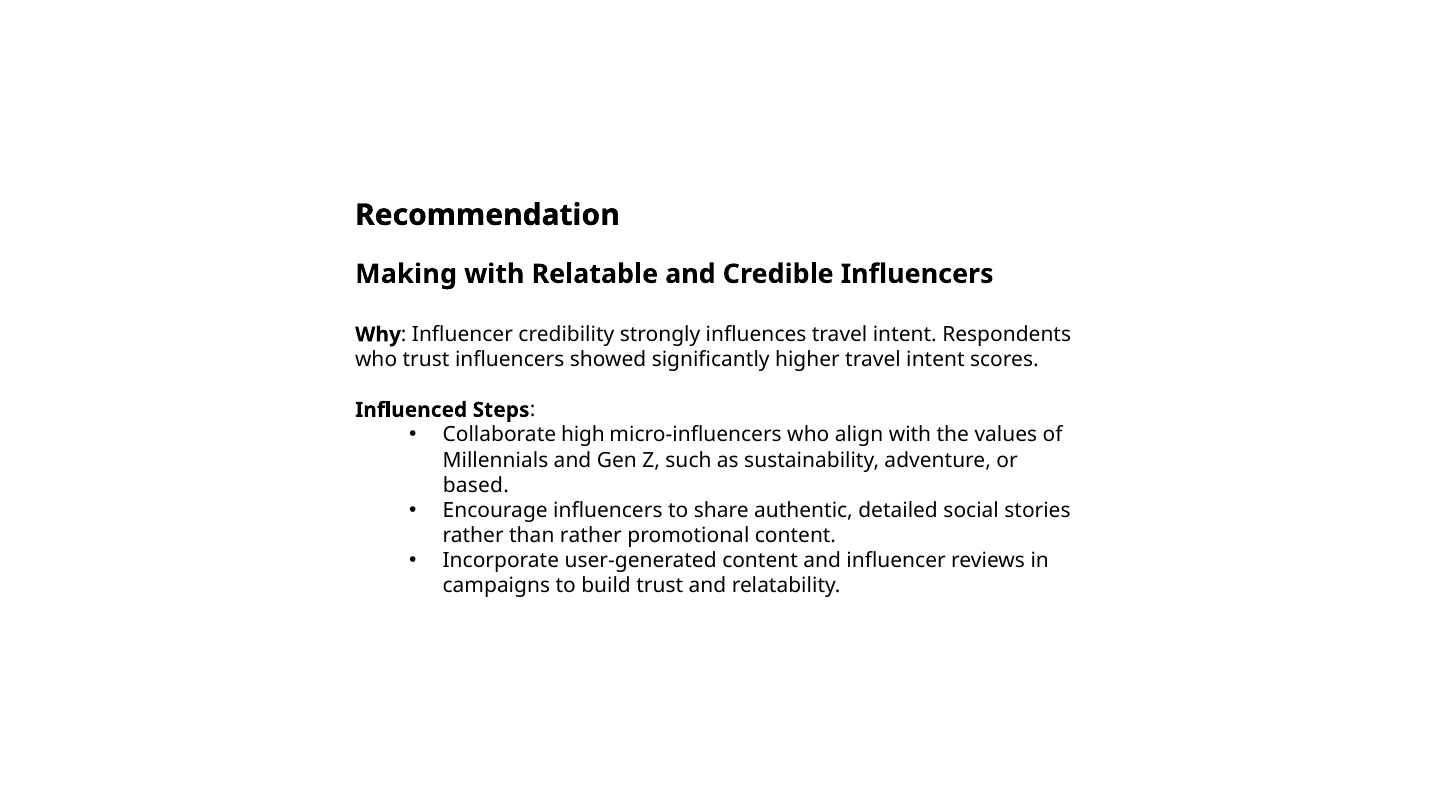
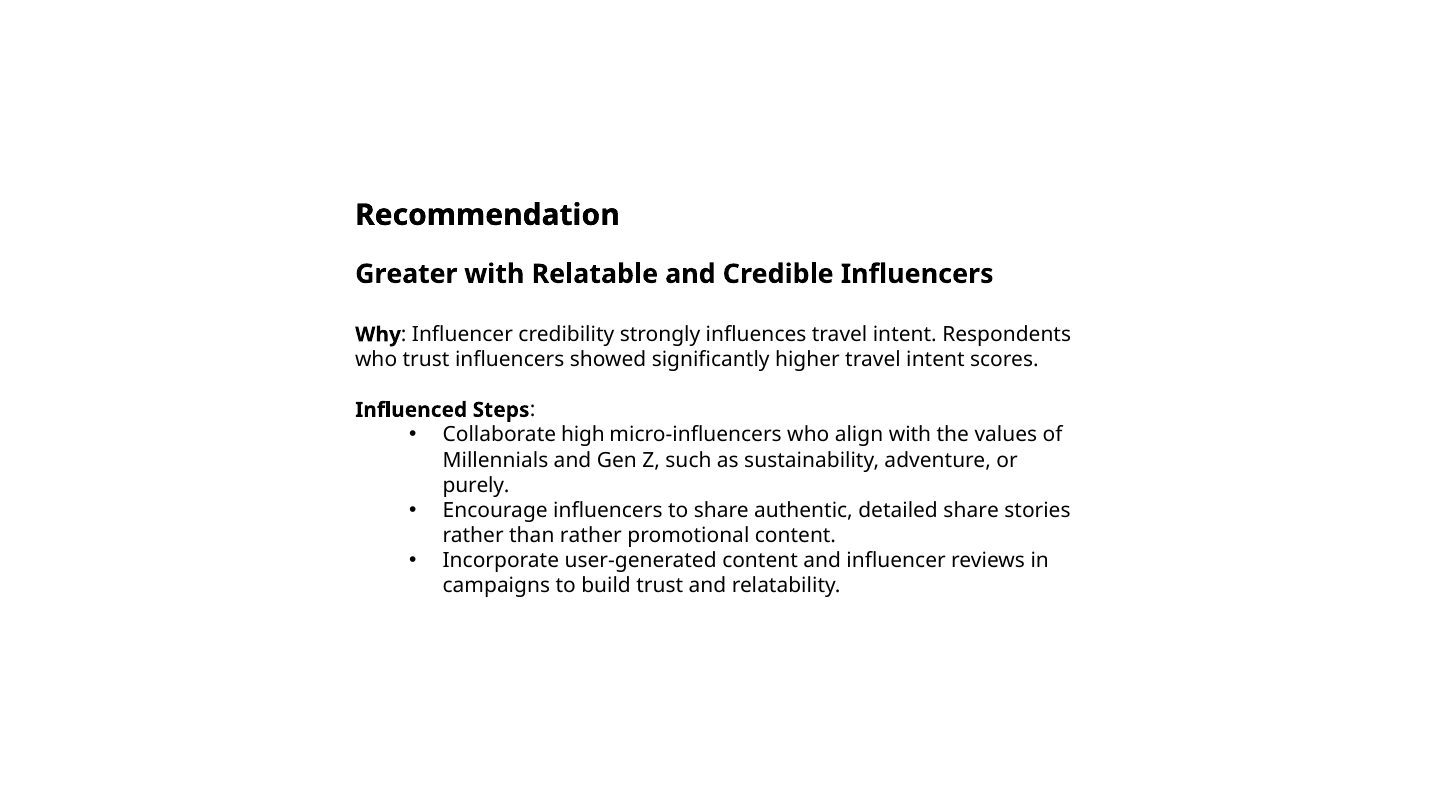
Making: Making -> Greater (406, 274)
based: based -> purely (476, 486)
detailed social: social -> share (971, 511)
